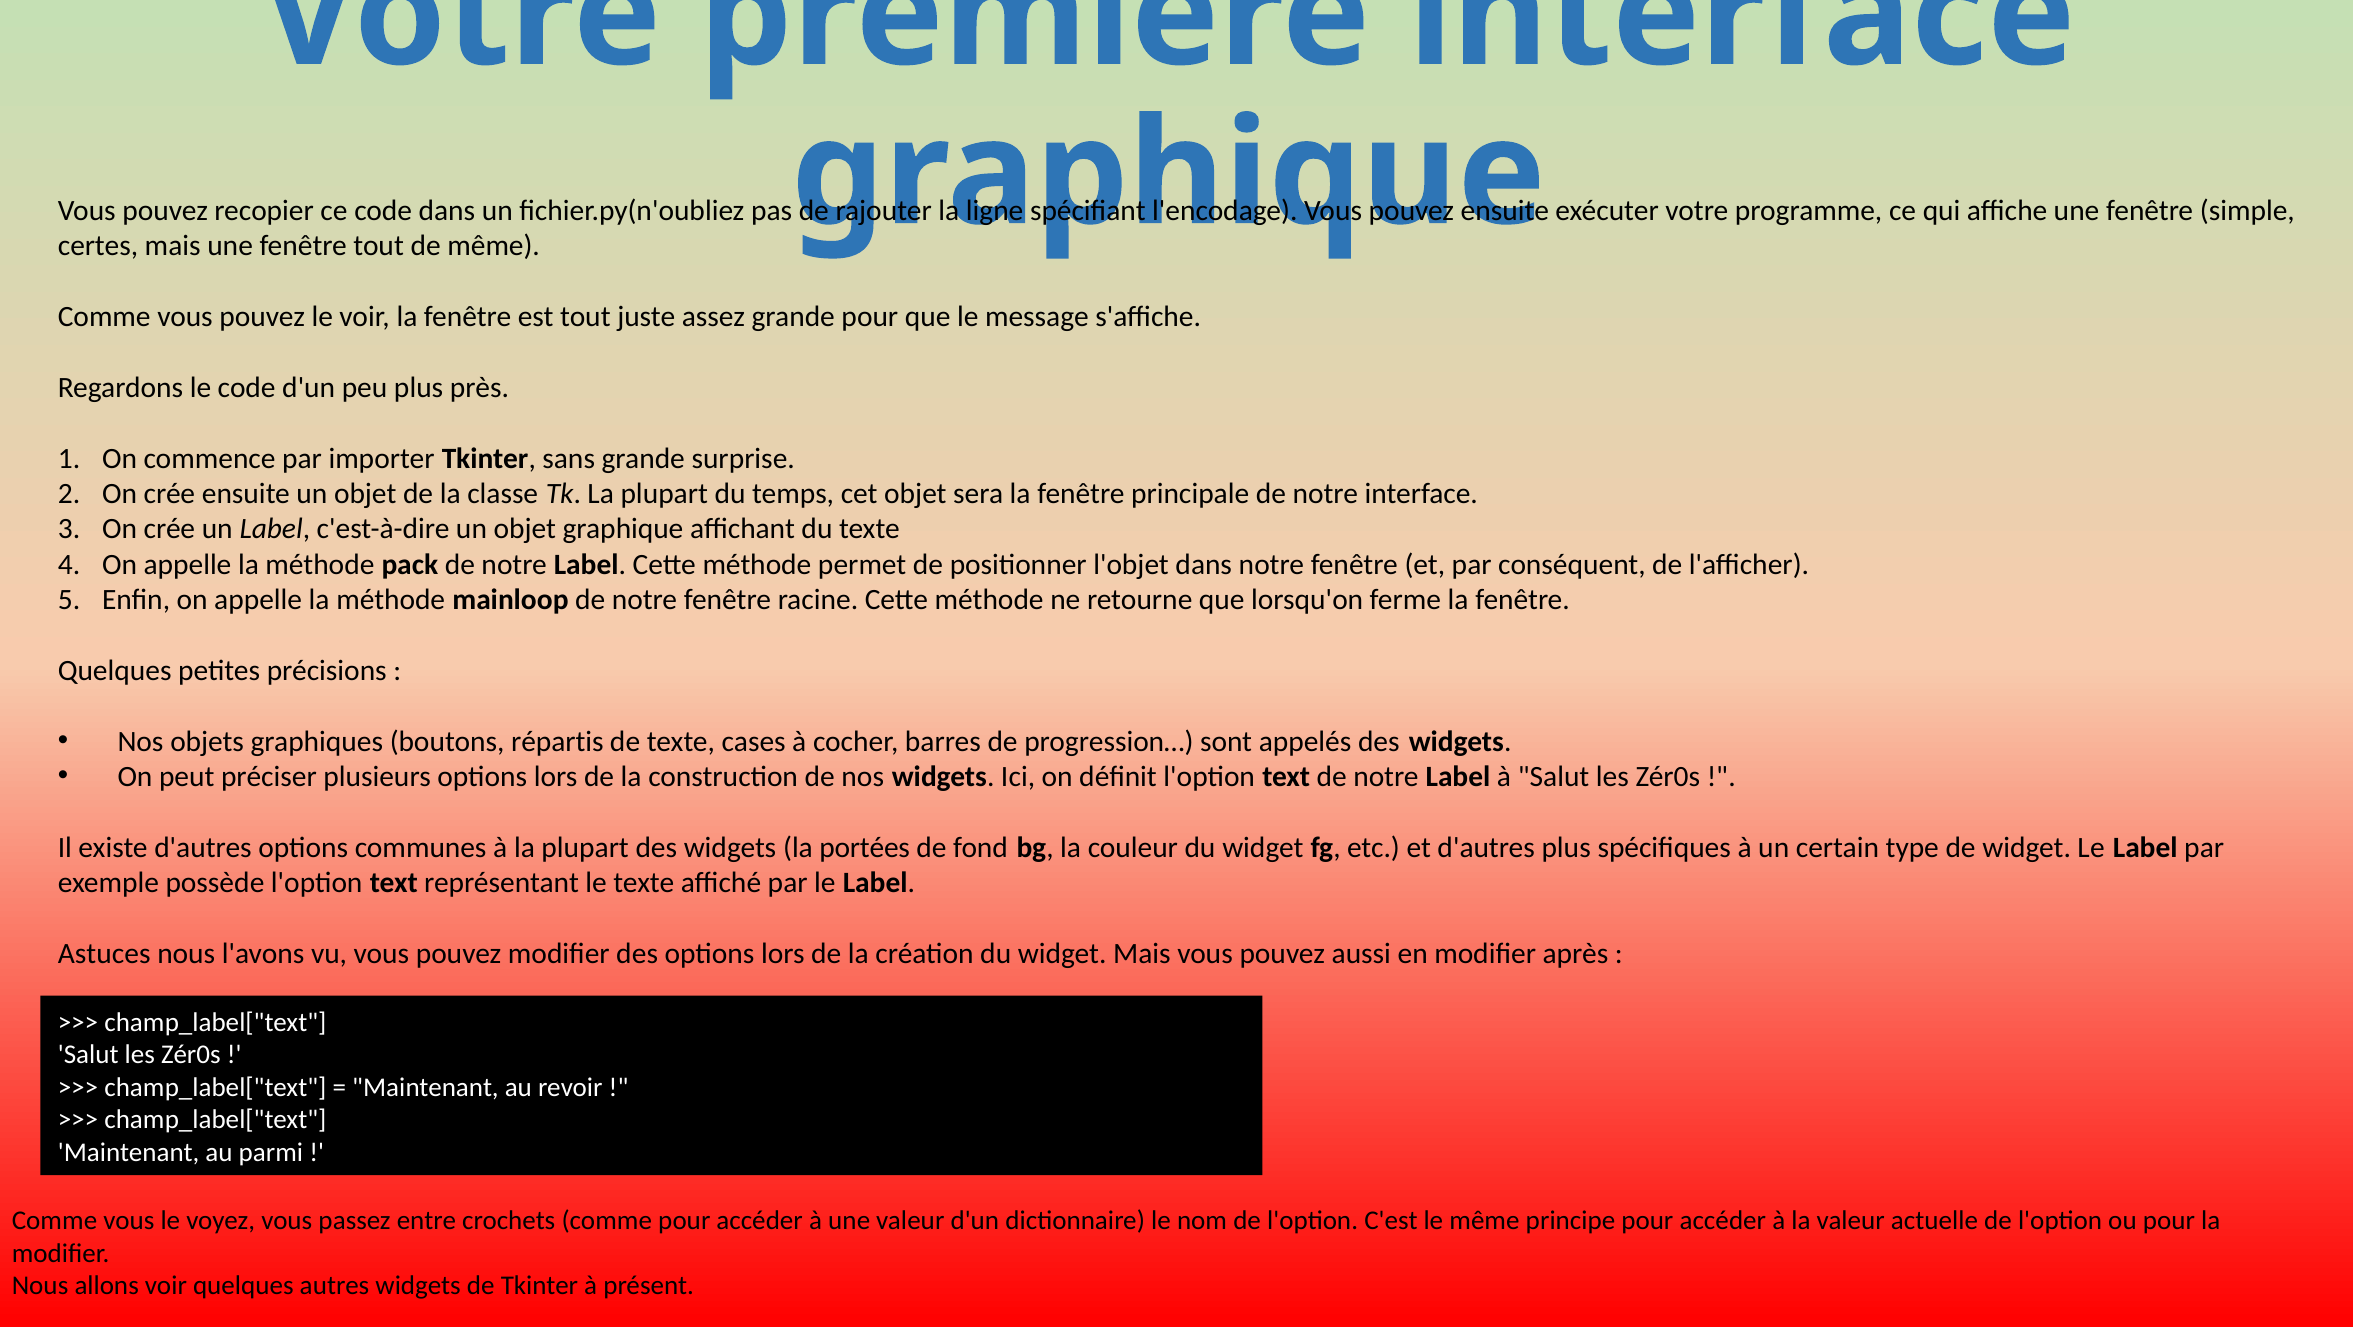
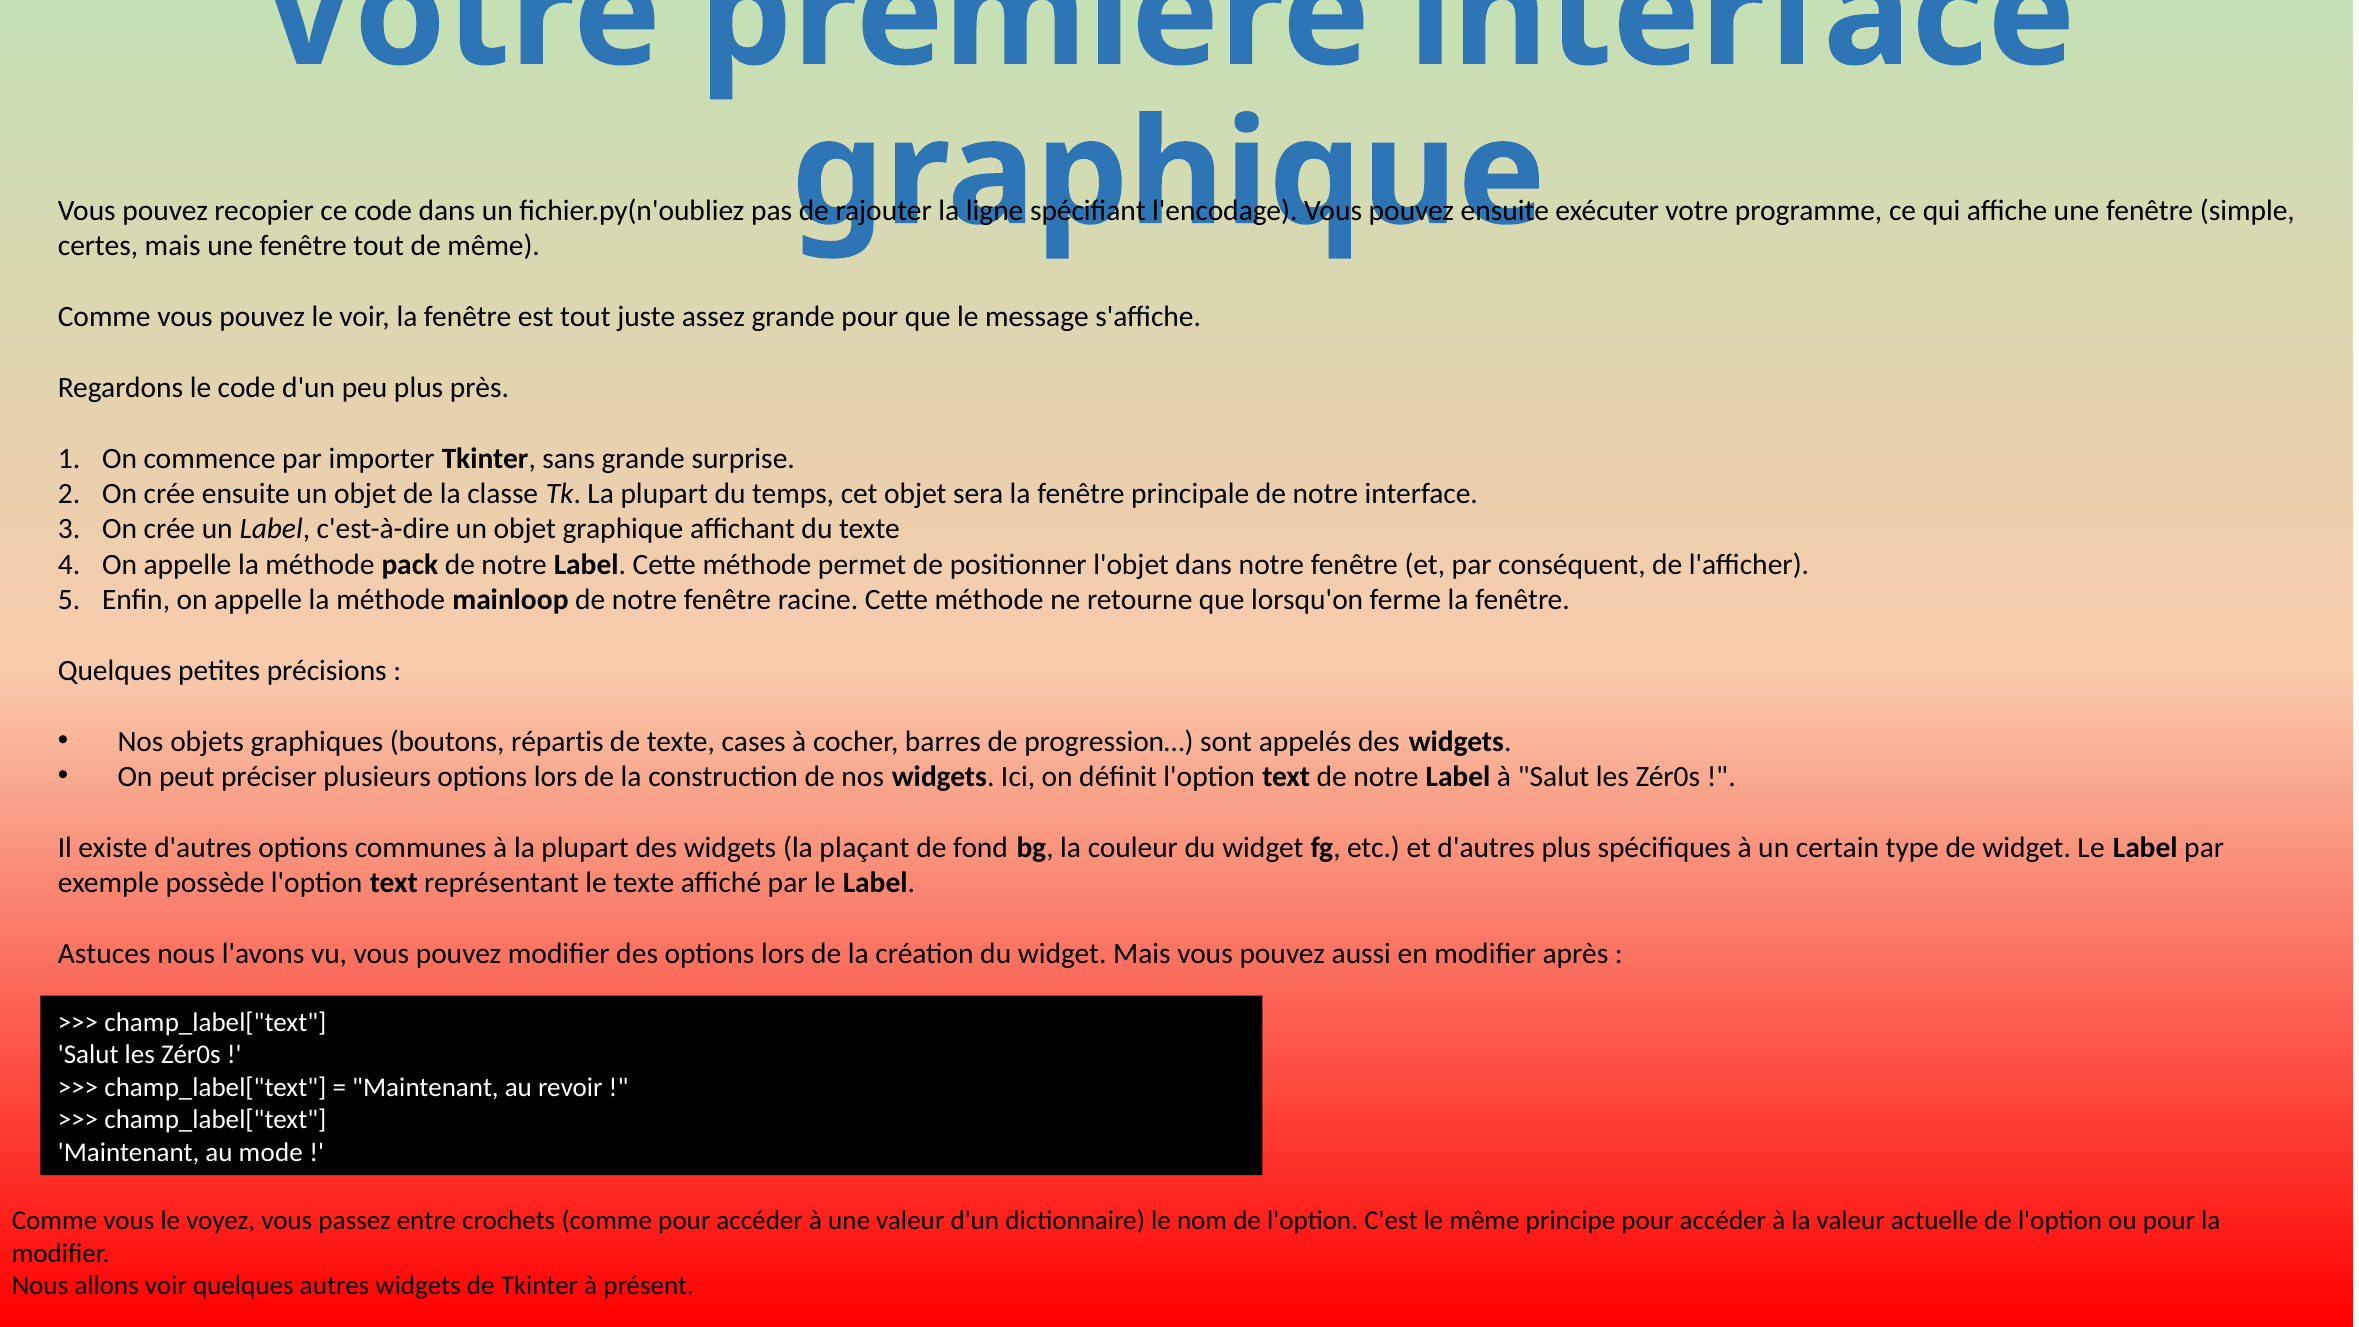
portées: portées -> plaçant (864, 848)
parmi: parmi -> mode (271, 1152)
